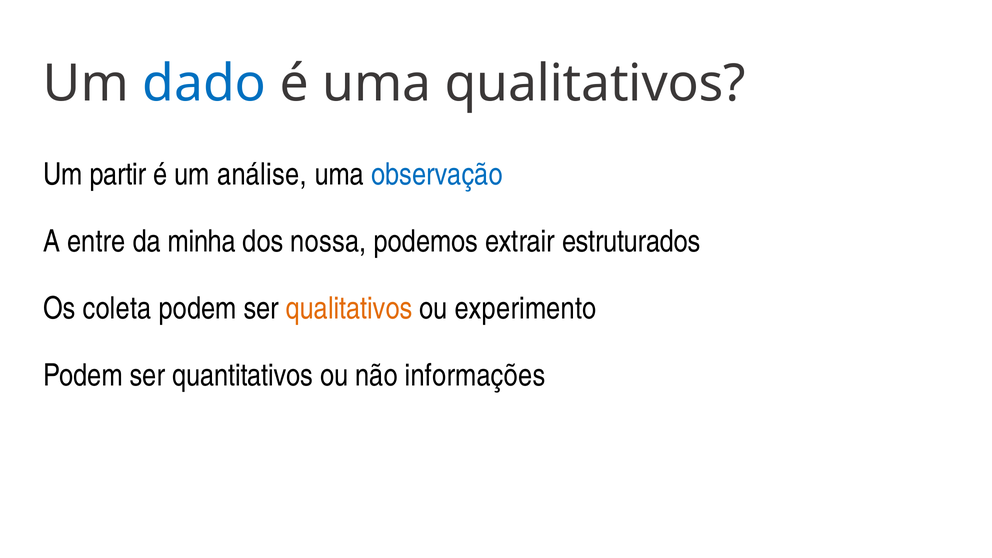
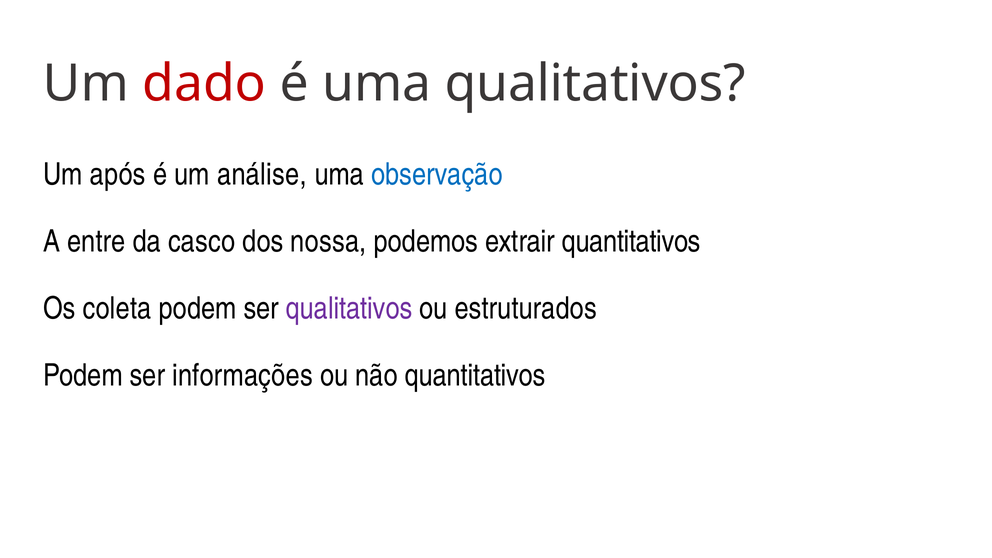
dado colour: blue -> red (204, 84)
partir: partir -> após (118, 174)
minha: minha -> casco (202, 241)
extrair estruturados: estruturados -> quantitativos (631, 241)
qualitativos colour: orange -> purple (349, 308)
experimento: experimento -> estruturados (526, 308)
quantitativos: quantitativos -> informações (242, 375)
não informações: informações -> quantitativos (475, 375)
